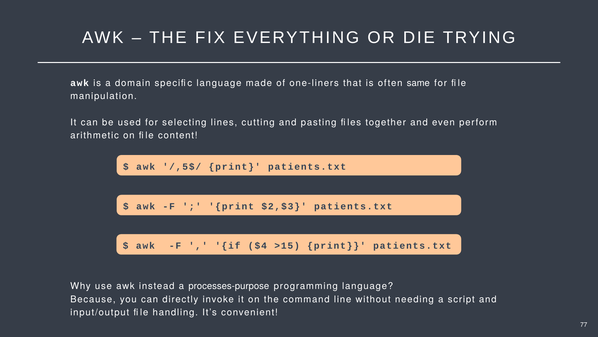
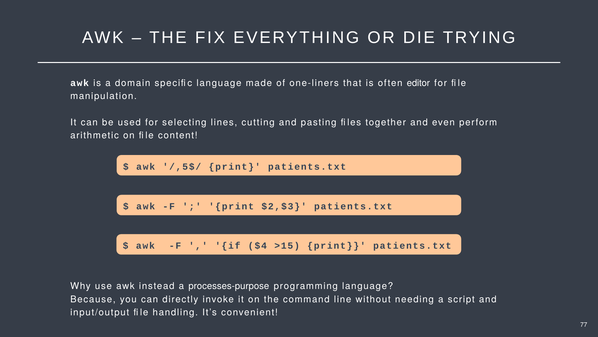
same: same -> editor (418, 83)
